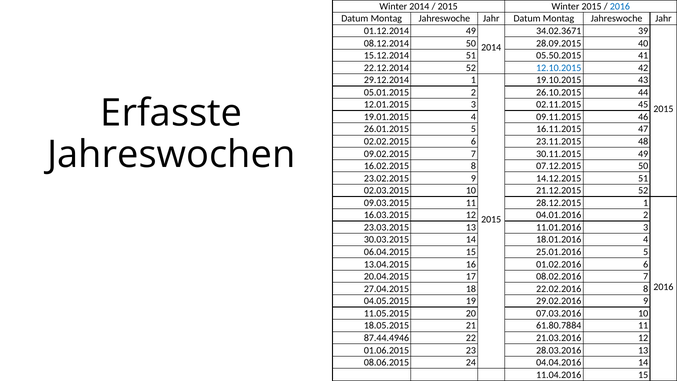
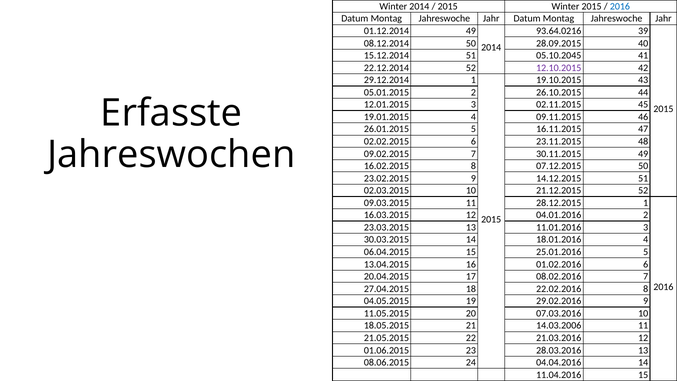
34.02.3671: 34.02.3671 -> 93.64.0216 (559, 31)
05.50.2015: 05.50.2015 -> 05.10.2045 (559, 55)
12.10.2015 colour: blue -> purple (559, 68)
61.80.7884: 61.80.7884 -> 14.03.2006 (559, 326)
87.44.4946: 87.44.4946 -> 21.05.2015 (387, 338)
